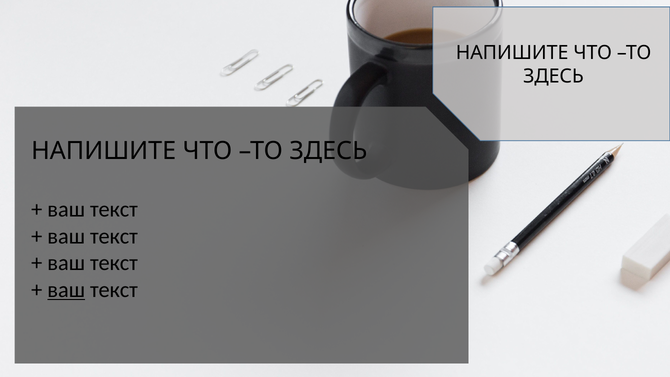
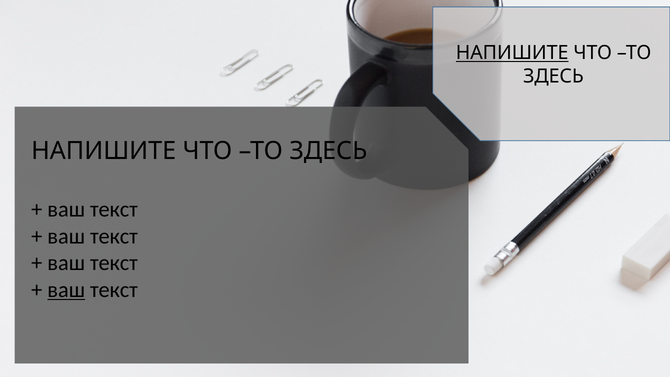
НАПИШИТЕ underline: none -> present (512, 53)
